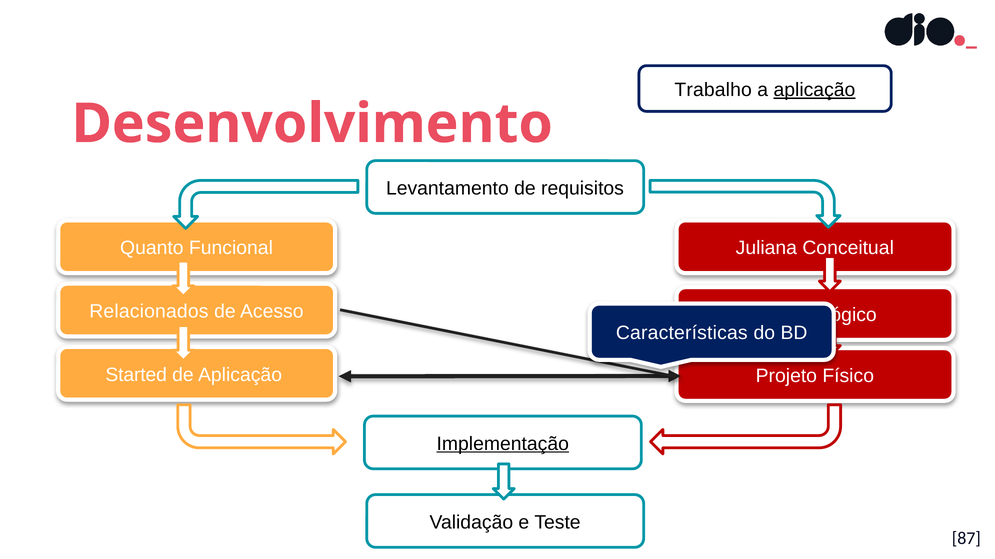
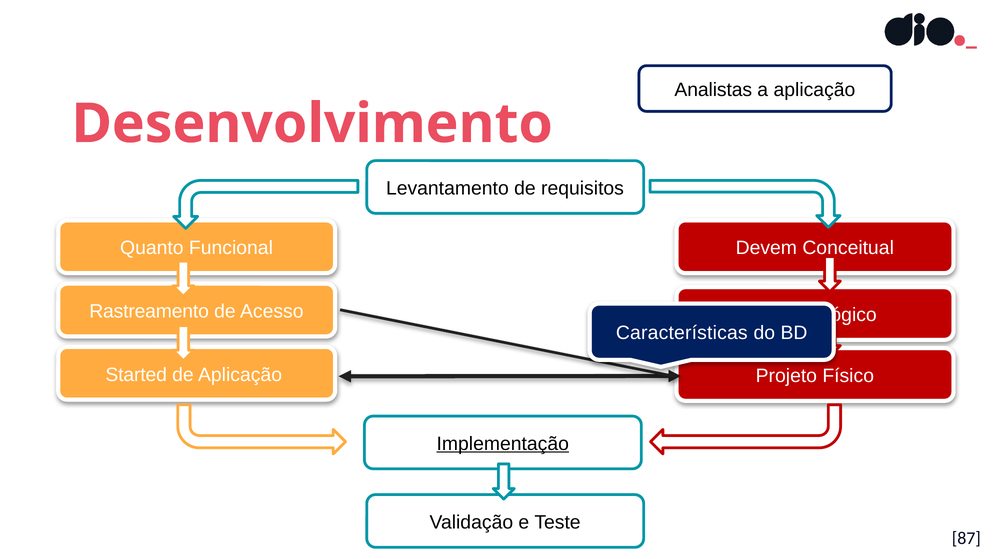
Trabalho: Trabalho -> Analistas (713, 90)
aplicação underline: present -> none (814, 90)
Juliana: Juliana -> Devem (766, 248)
Relacionados: Relacionados -> Rastreamento (149, 312)
